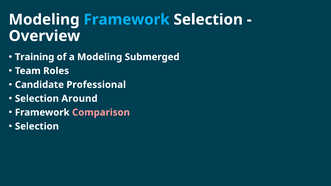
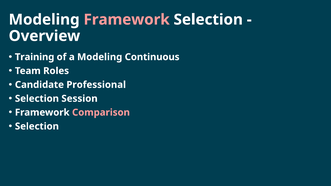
Framework colour: light blue -> pink (127, 20)
Submerged: Submerged -> Continuous (152, 57)
Around: Around -> Session (80, 99)
